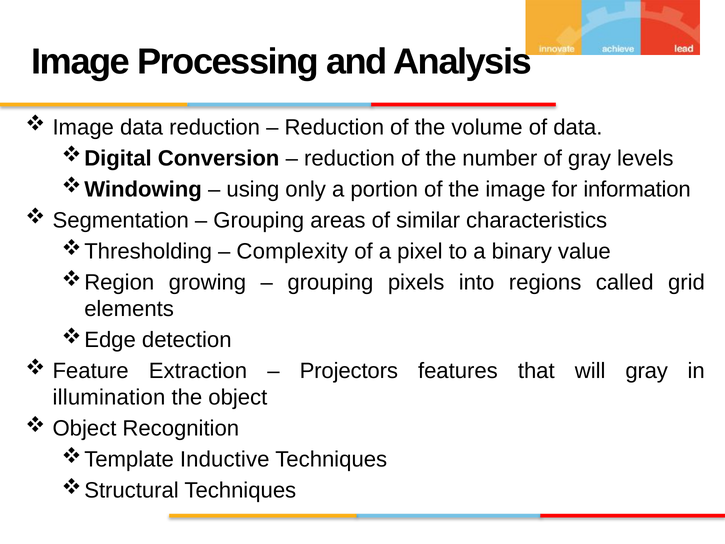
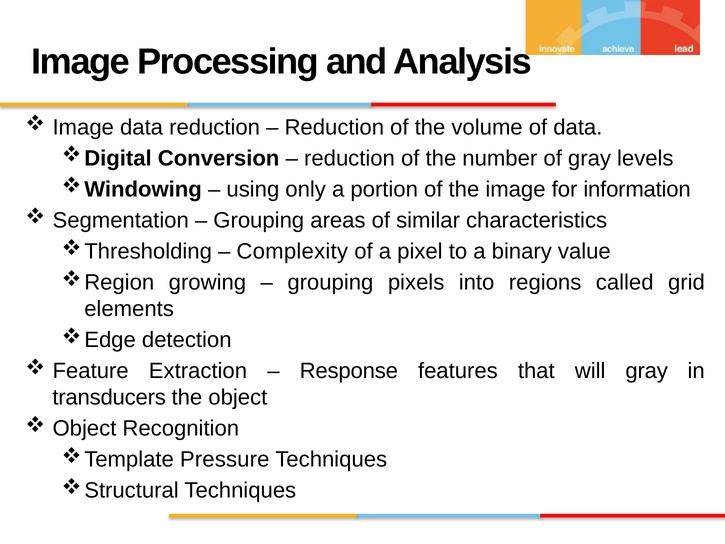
Projectors: Projectors -> Response (349, 371)
illumination: illumination -> transducers (109, 397)
Inductive: Inductive -> Pressure (225, 459)
